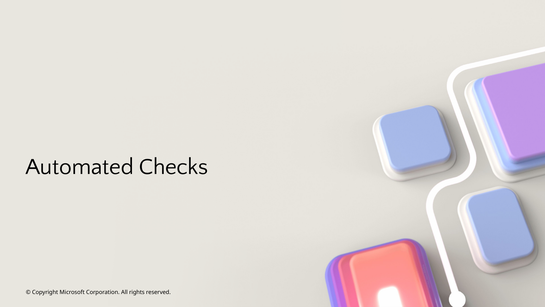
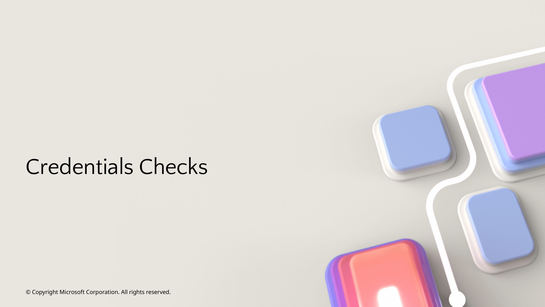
Automated: Automated -> Credentials (80, 166)
